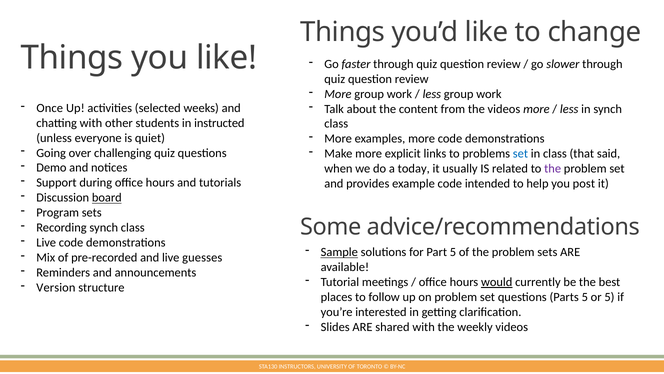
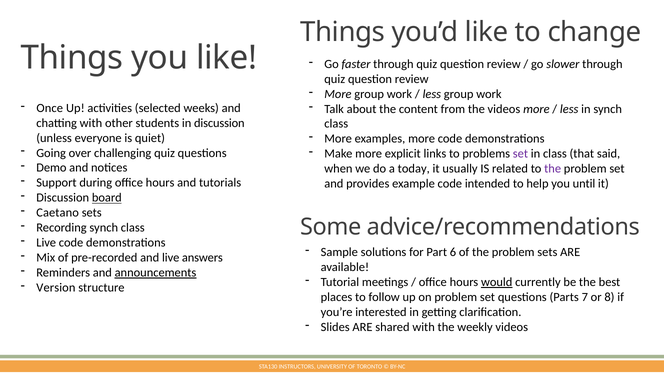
in instructed: instructed -> discussion (219, 123)
set colour: blue -> purple (520, 154)
post: post -> until (584, 183)
Program: Program -> Caetano (58, 212)
Sample underline: present -> none (339, 252)
Part 5: 5 -> 6 (453, 252)
guesses: guesses -> answers (202, 257)
announcements underline: none -> present (156, 272)
Parts 5: 5 -> 7 (585, 297)
or 5: 5 -> 8 (609, 297)
